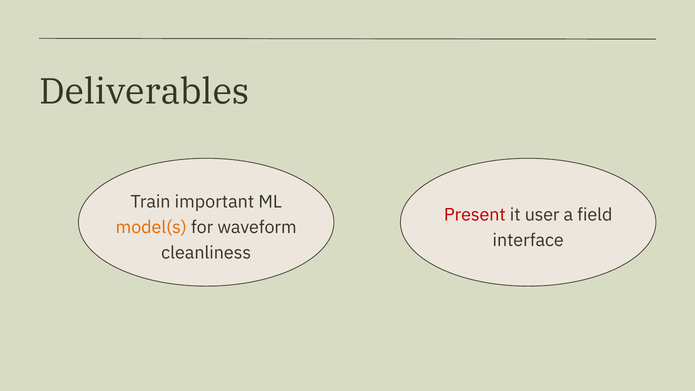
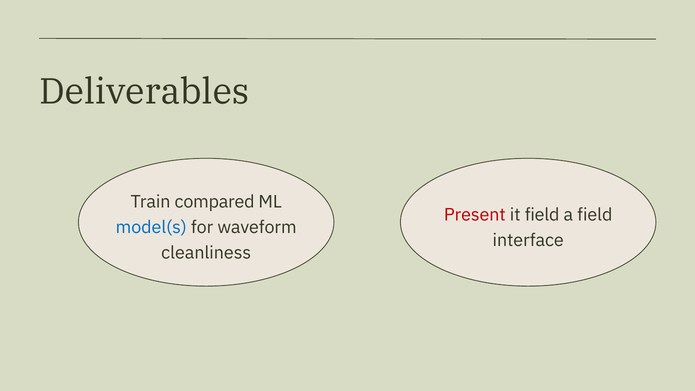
important: important -> compared (215, 202)
it user: user -> field (542, 215)
model(s colour: orange -> blue (151, 227)
